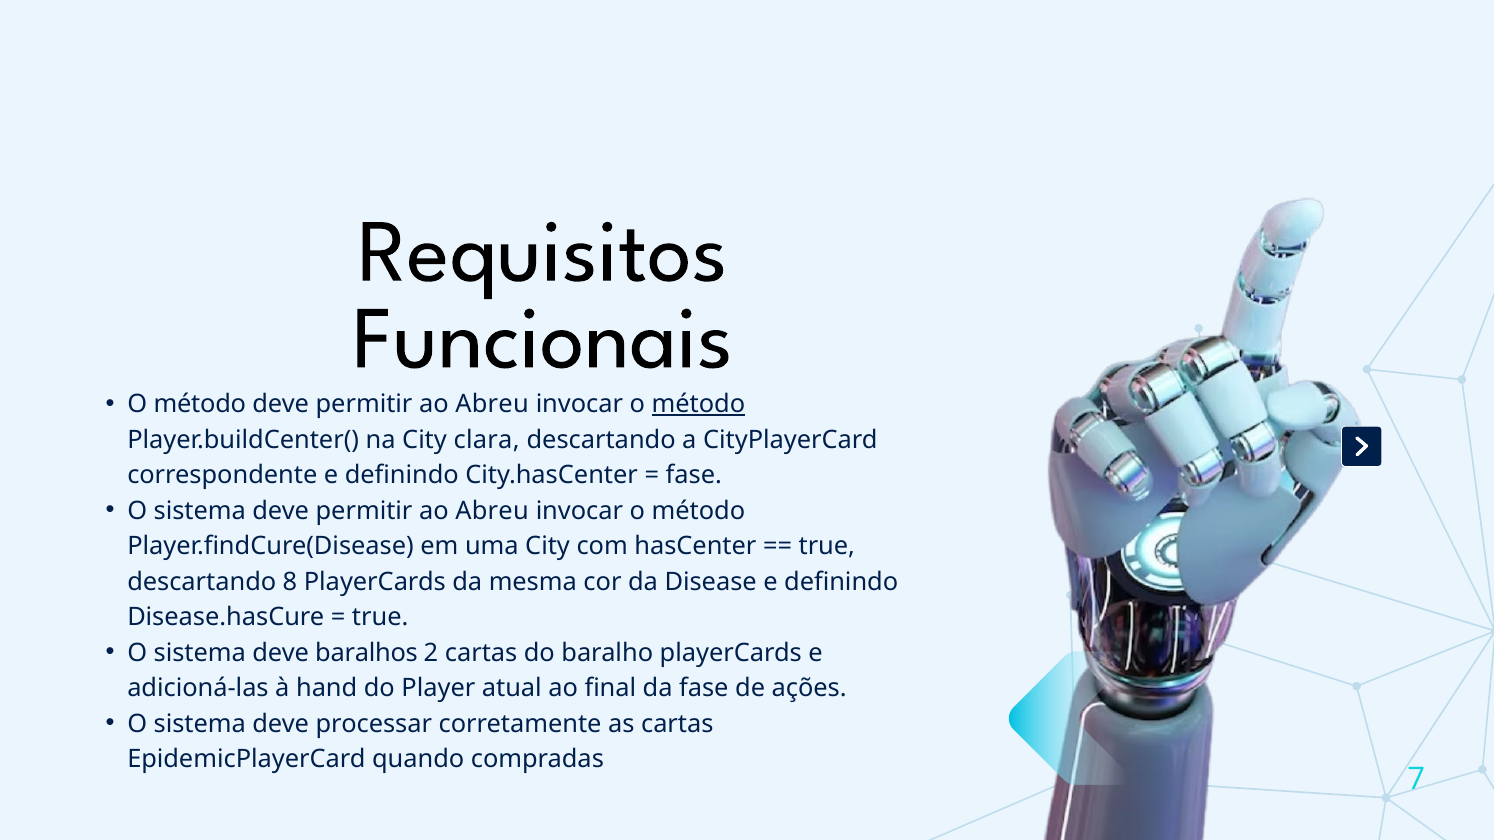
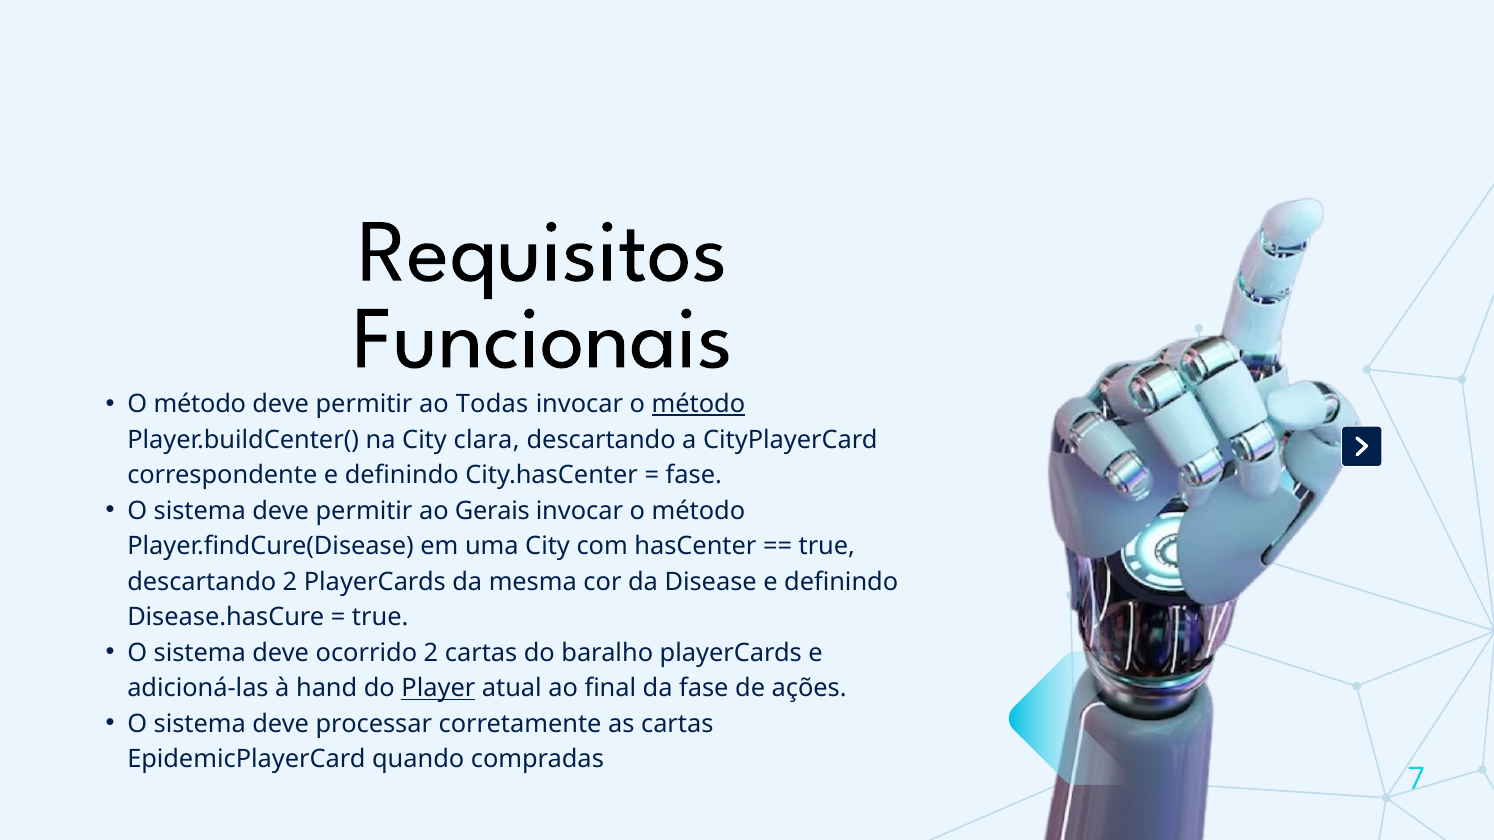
Abreu: Abreu -> Todas (492, 404)
Abreu: Abreu -> Gerais (492, 511)
descartando 8: 8 -> 2 (290, 582)
baralhos: baralhos -> ocorrido (366, 653)
Player underline: none -> present (438, 689)
